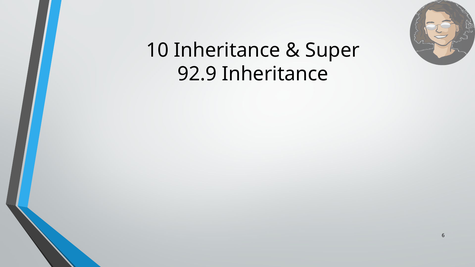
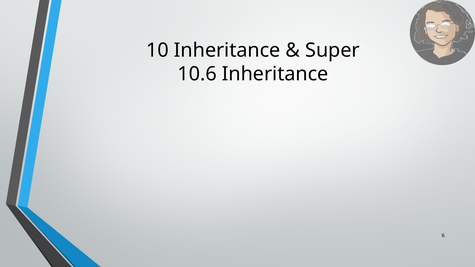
92.9: 92.9 -> 10.6 (197, 74)
